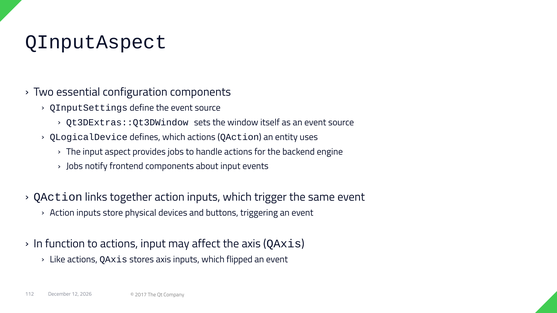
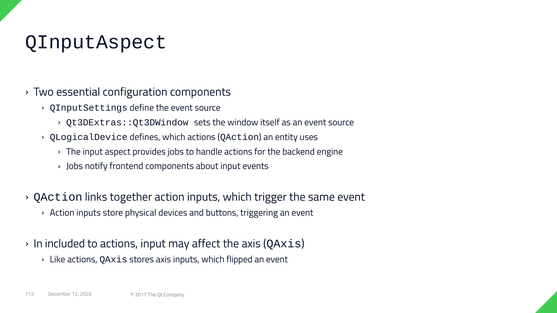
function: function -> included (65, 244)
